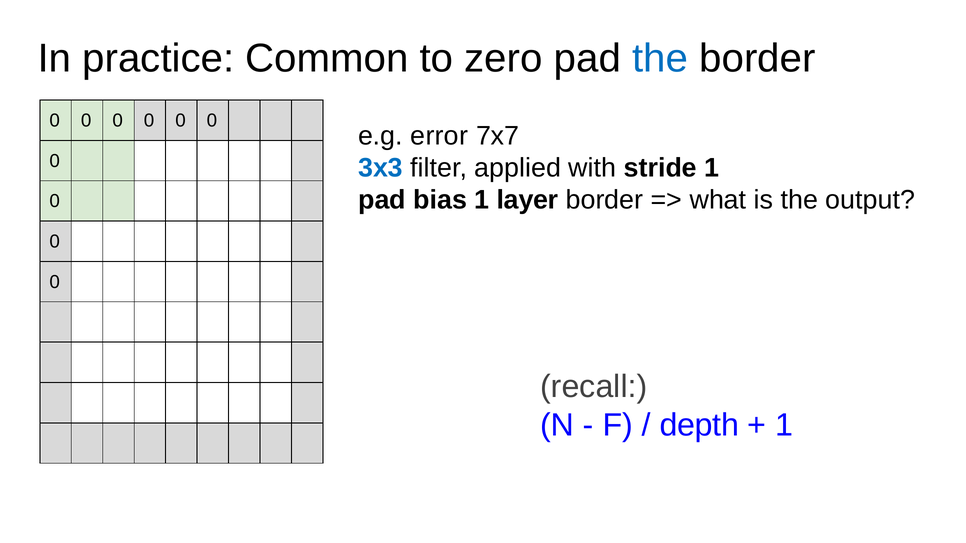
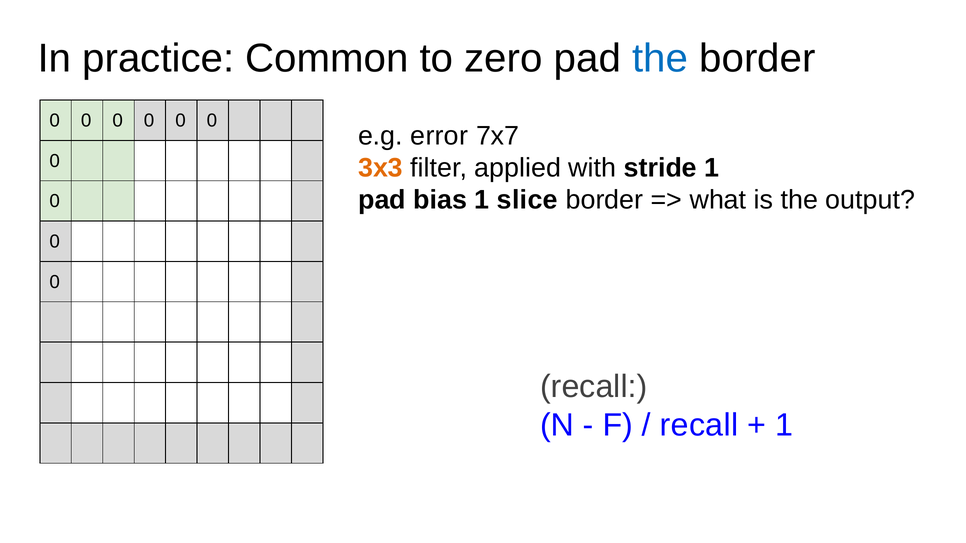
3x3 colour: blue -> orange (381, 168)
layer: layer -> slice (527, 200)
depth: depth -> recall (699, 426)
